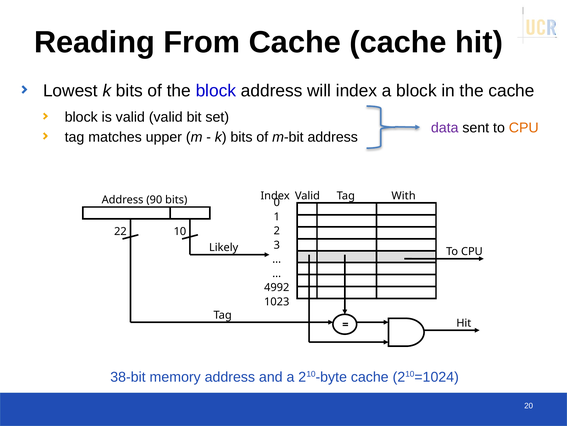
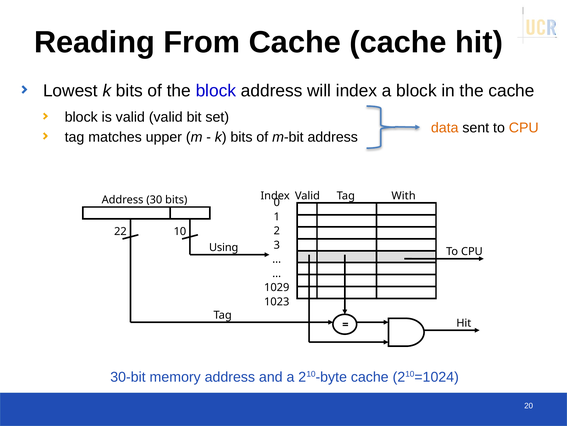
data colour: purple -> orange (445, 127)
90: 90 -> 30 (154, 199)
Likely: Likely -> Using (224, 247)
4992: 4992 -> 1029 (277, 287)
38-bit: 38-bit -> 30-bit (128, 377)
